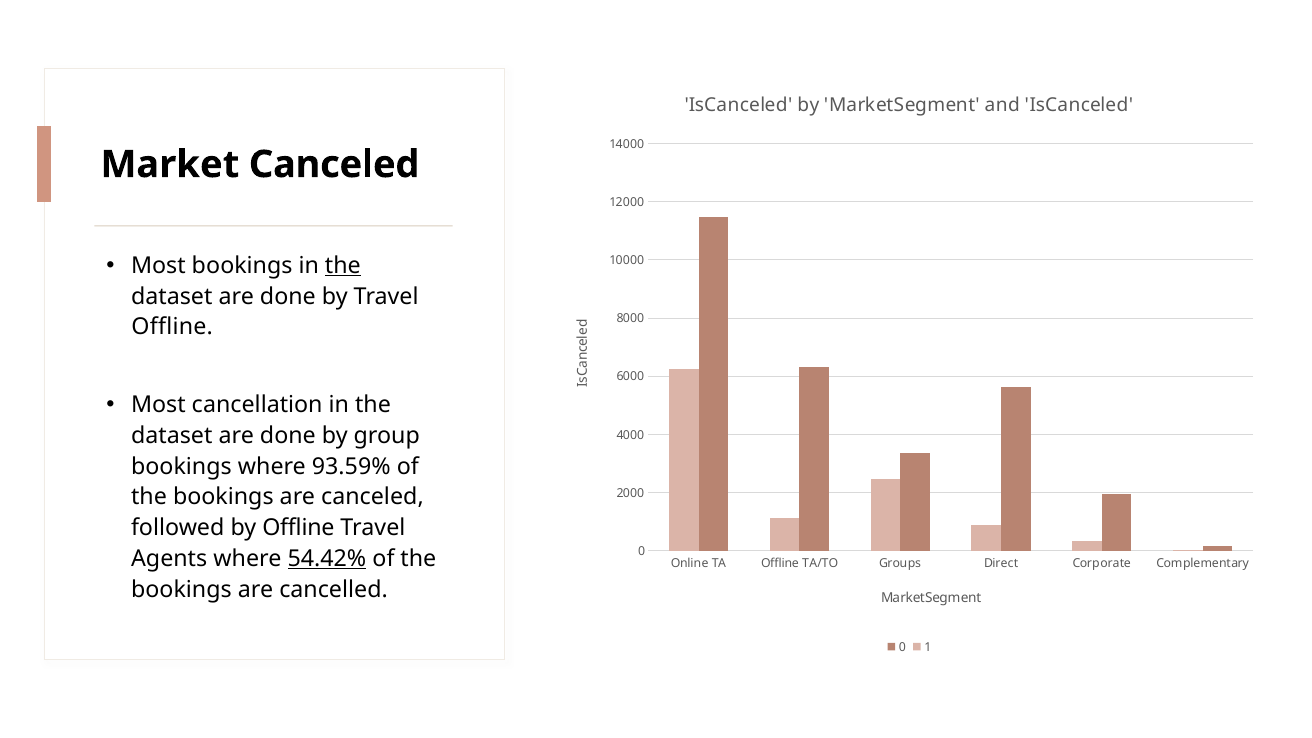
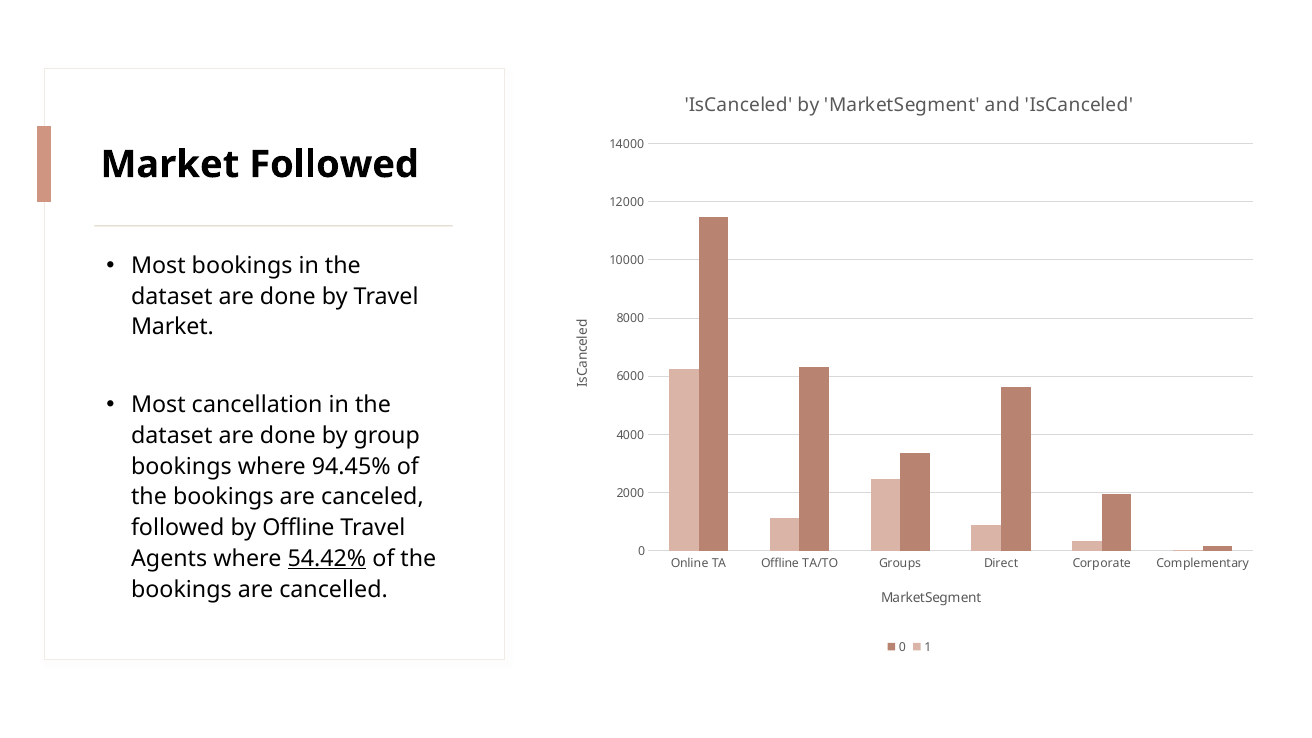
Market Canceled: Canceled -> Followed (334, 165)
the underline: present -> none (343, 266)
Offline: Offline -> Market (172, 327)
93.59%: 93.59% -> 94.45% (351, 466)
